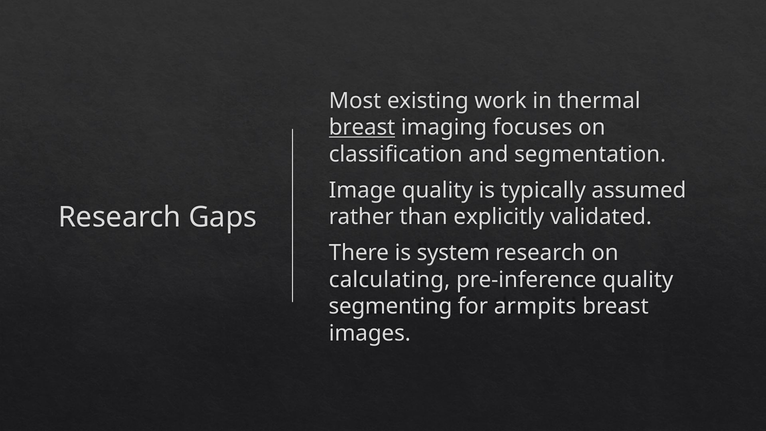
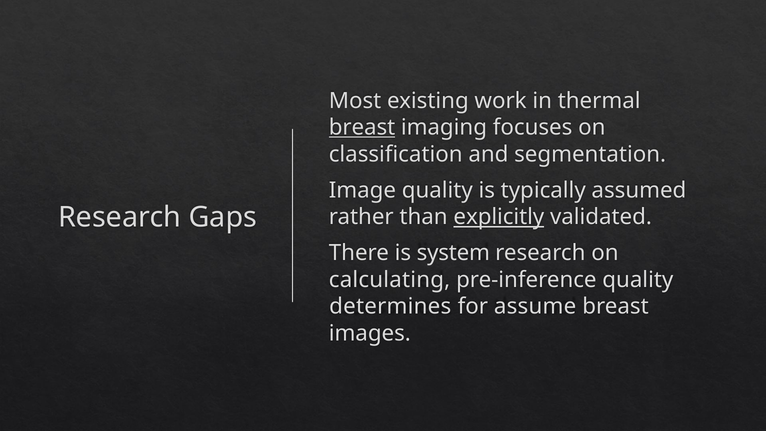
explicitly underline: none -> present (499, 217)
segmenting: segmenting -> determines (390, 307)
armpits: armpits -> assume (535, 307)
